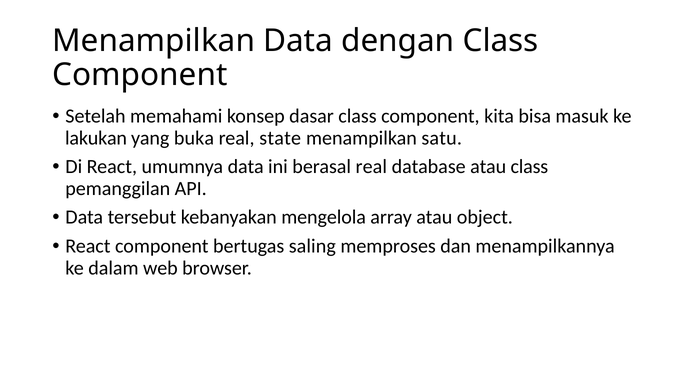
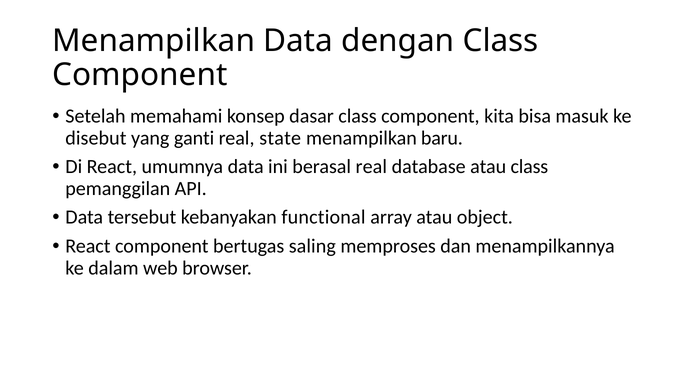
lakukan: lakukan -> disebut (96, 138)
buka: buka -> ganti (194, 138)
satu: satu -> baru (442, 138)
mengelola: mengelola -> functional (323, 217)
